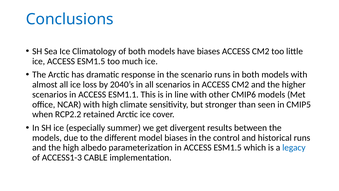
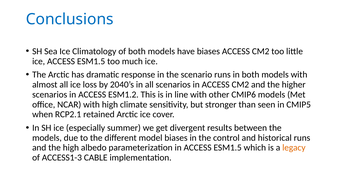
ESM1.1: ESM1.1 -> ESM1.2 (123, 94)
RCP2.2: RCP2.2 -> RCP2.1 (68, 114)
legacy colour: blue -> orange (294, 147)
